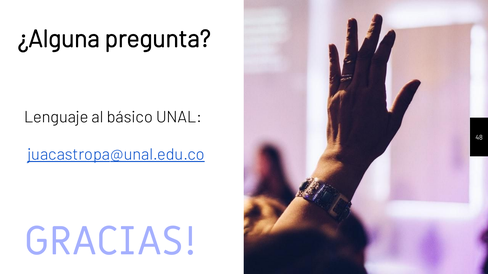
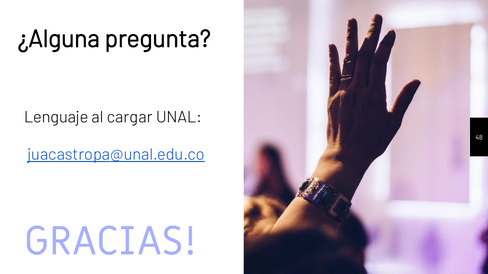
básico: básico -> cargar (130, 117)
